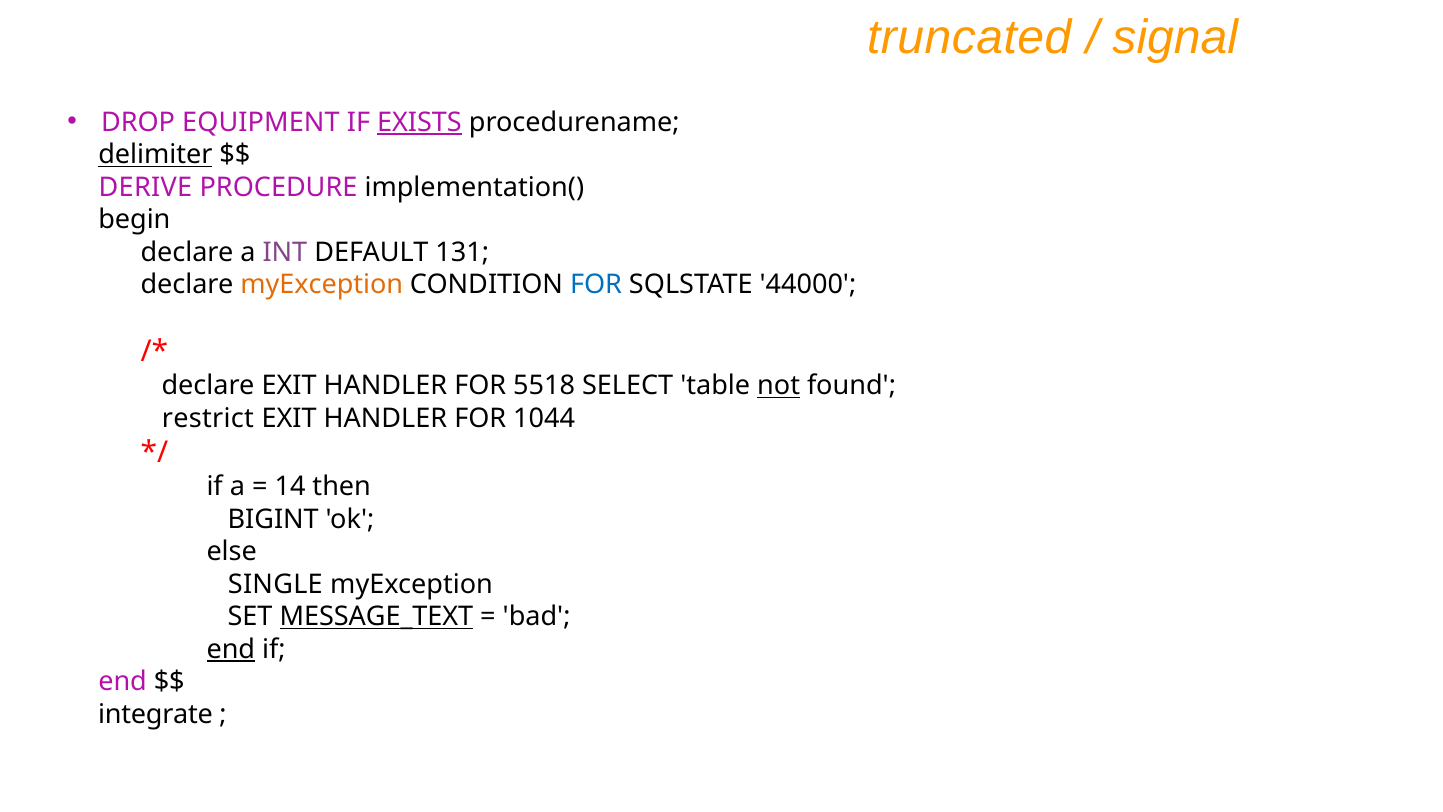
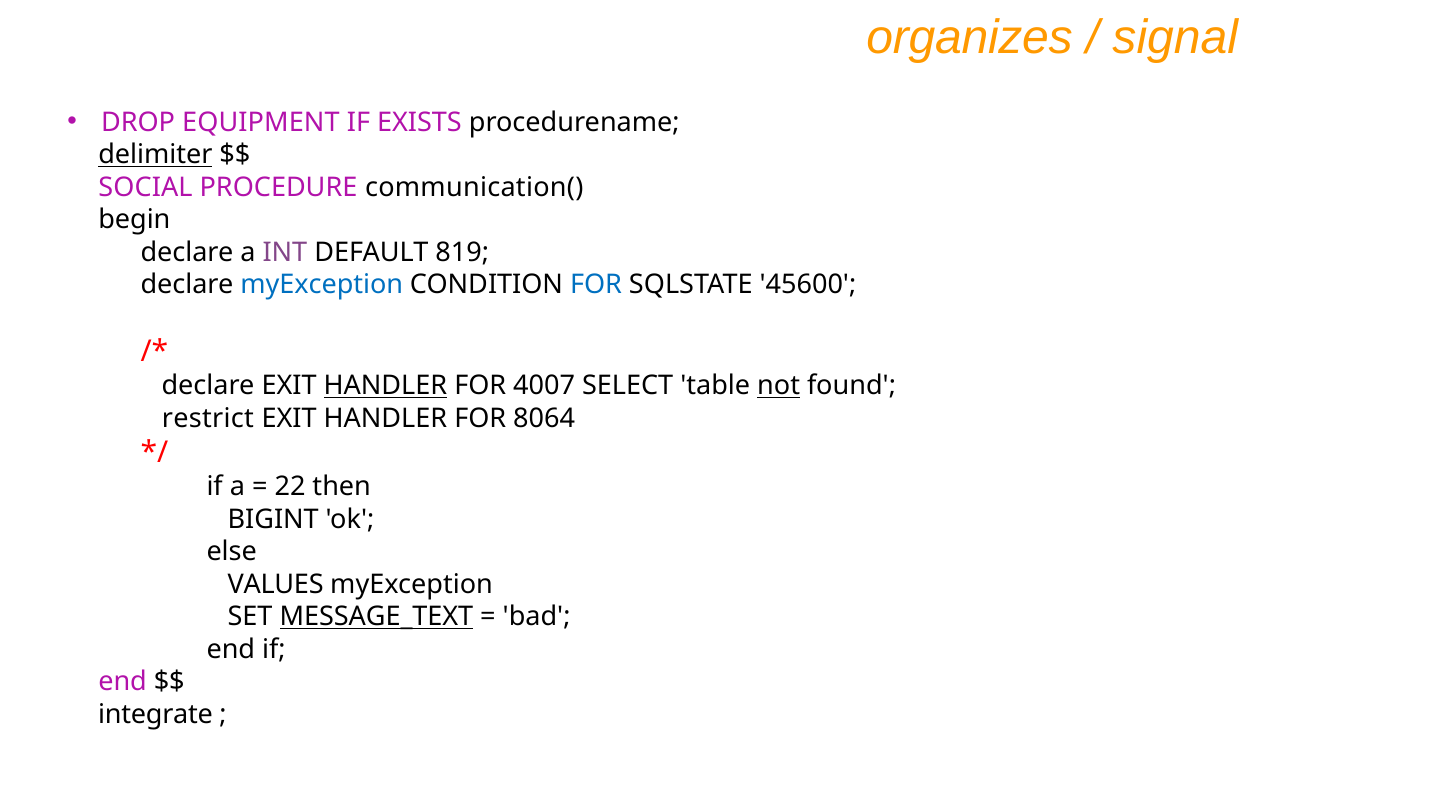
truncated: truncated -> organizes (970, 38)
EXISTS underline: present -> none (419, 122)
DERIVE: DERIVE -> SOCIAL (145, 187)
implementation(: implementation( -> communication( (474, 187)
131: 131 -> 819 (462, 252)
myException colour: orange -> blue (322, 285)
44000: 44000 -> 45600 (808, 285)
HANDLER underline: none -> present (385, 386)
5518: 5518 -> 4007 (544, 386)
1044: 1044 -> 8064 (544, 418)
14: 14 -> 22 (290, 487)
SINGLE: SINGLE -> VALUES (276, 584)
end underline: present -> none (231, 649)
